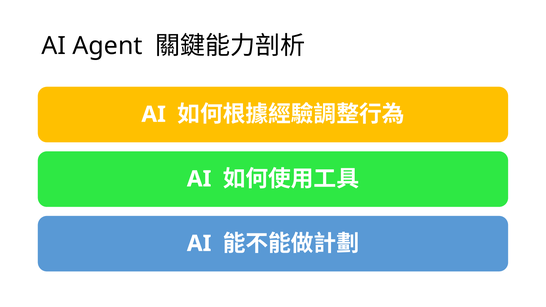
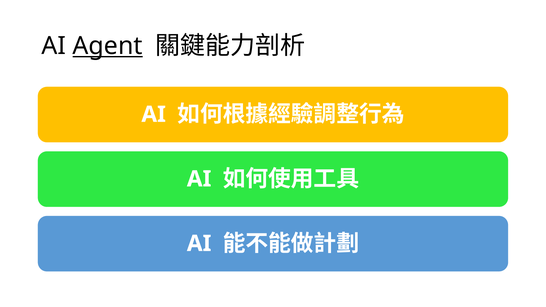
Agent underline: none -> present (108, 46)
